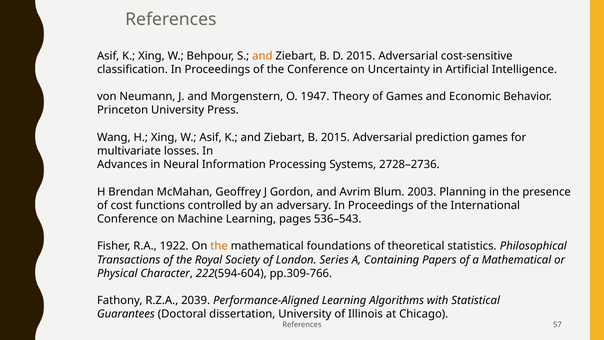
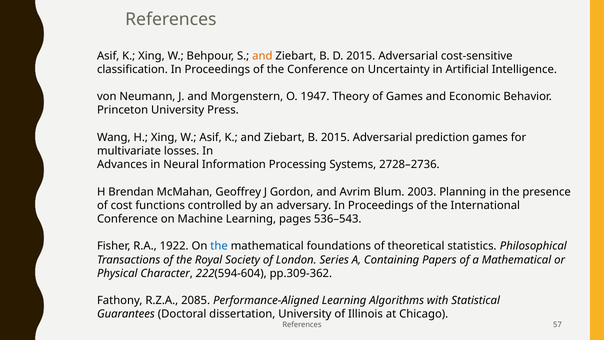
the colour: orange -> blue (219, 246)
pp.309-766: pp.309-766 -> pp.309-362 (301, 273)
2039: 2039 -> 2085 (196, 300)
